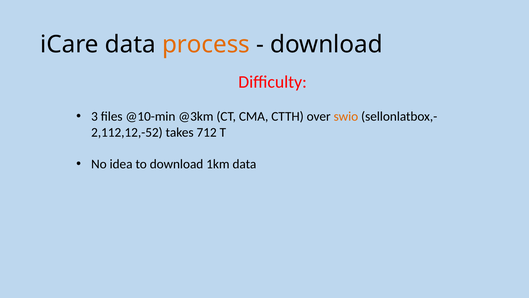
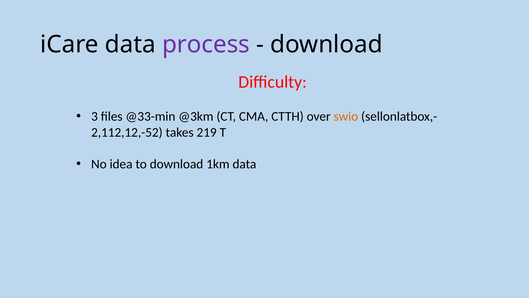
process colour: orange -> purple (206, 44)
@10-min: @10-min -> @33-min (150, 116)
712: 712 -> 219 (207, 132)
